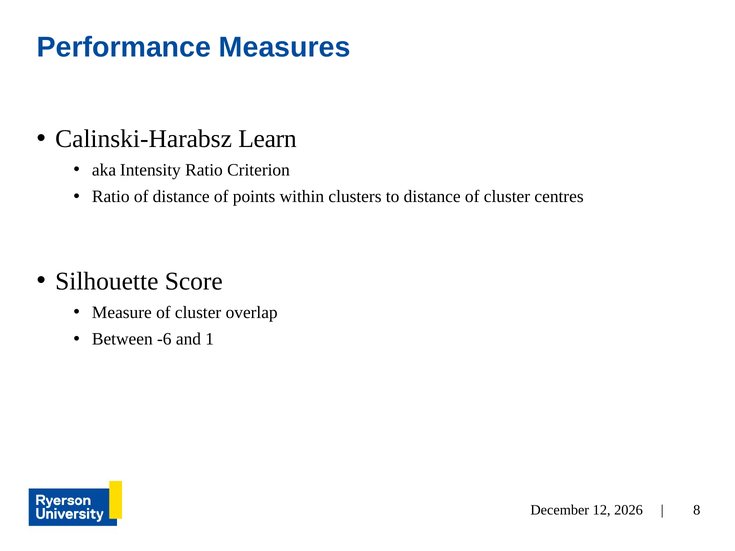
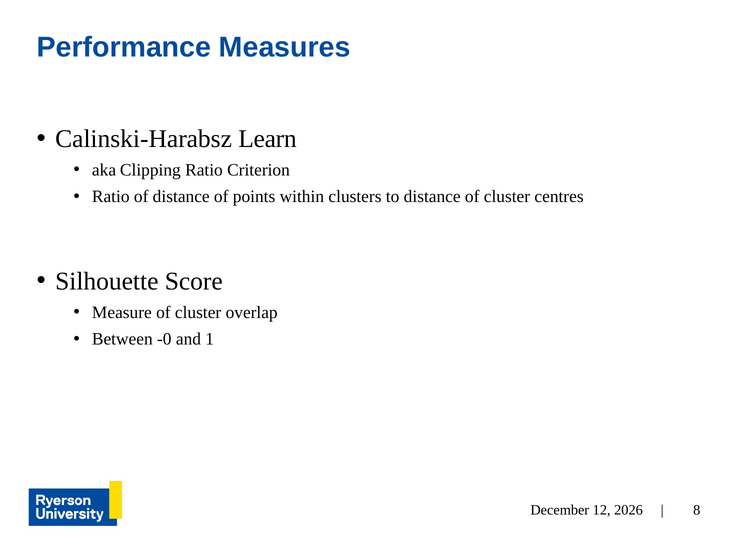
Intensity: Intensity -> Clipping (150, 170)
-6: -6 -> -0 (164, 339)
